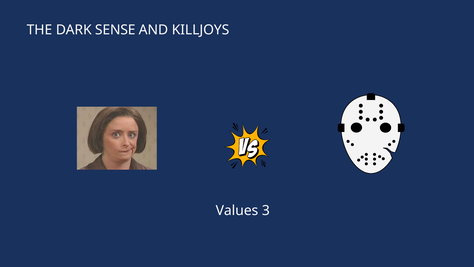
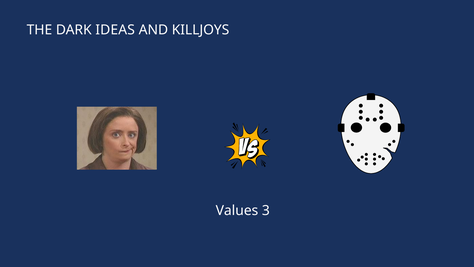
SENSE: SENSE -> IDEAS (115, 30)
